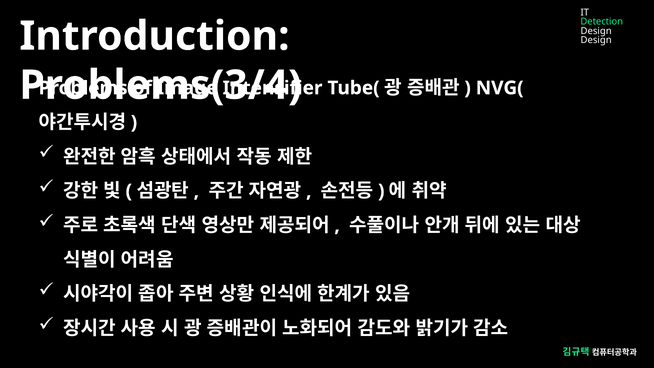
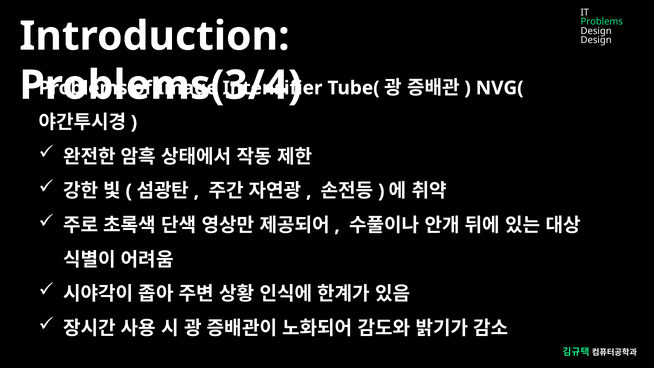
Detection: Detection -> Problems (602, 22)
